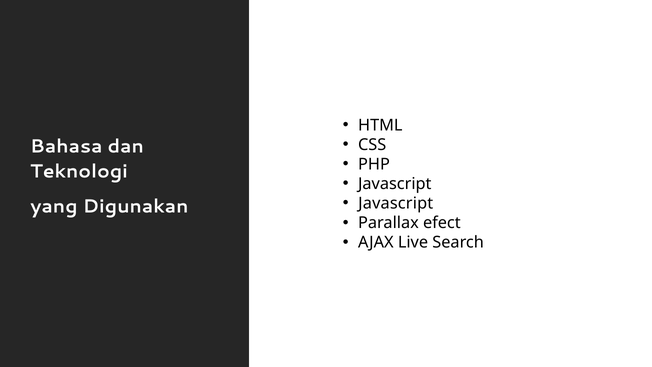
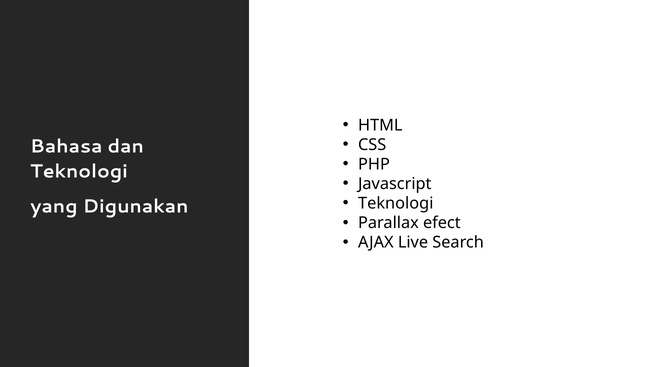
Javascript: Javascript -> Teknologi (396, 203)
